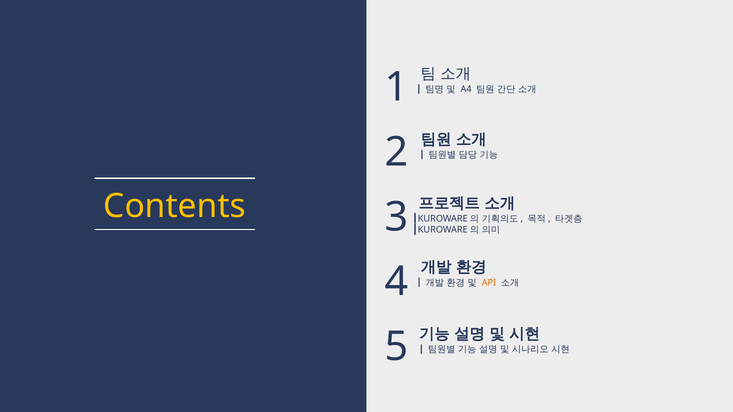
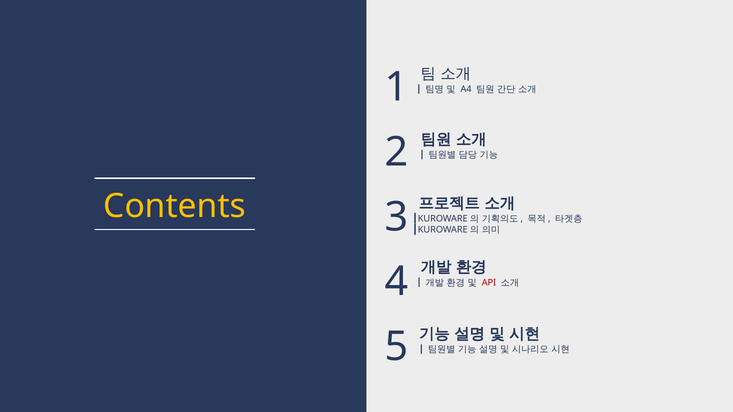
API colour: orange -> red (489, 283)
